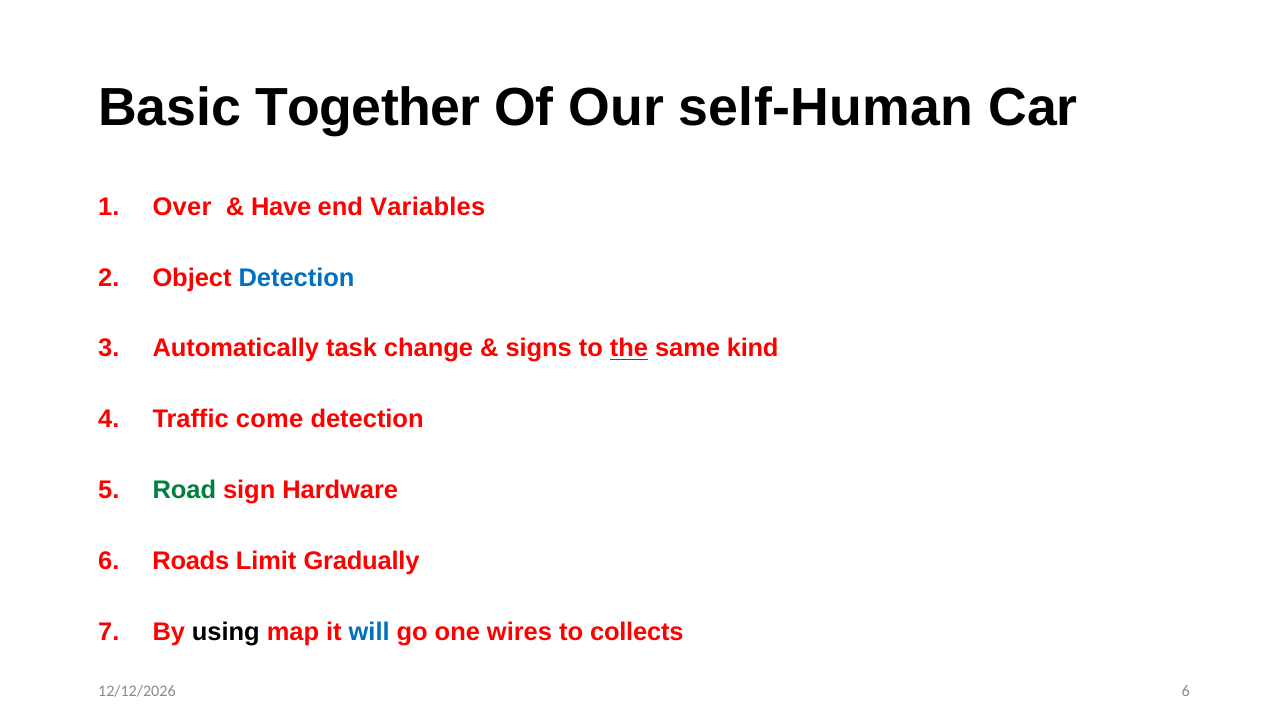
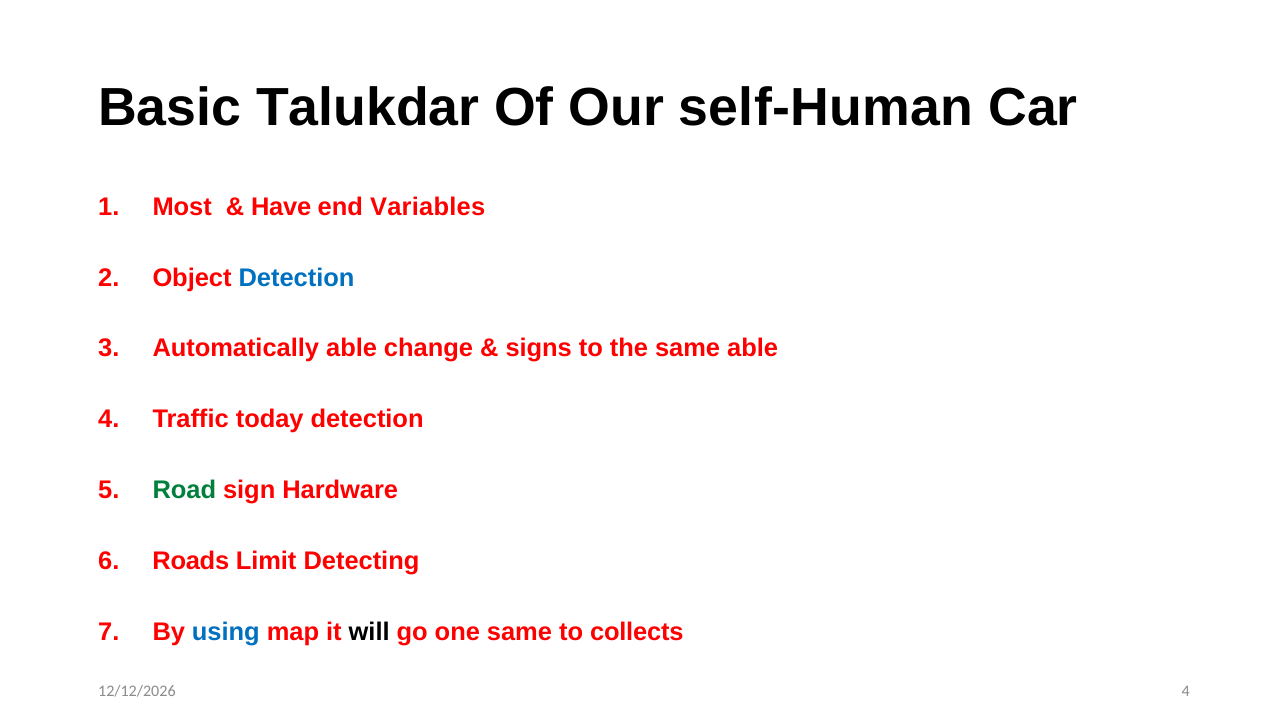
Together: Together -> Talukdar (368, 108)
Over: Over -> Most (182, 207)
Automatically task: task -> able (352, 349)
the underline: present -> none (629, 349)
same kind: kind -> able (753, 349)
come: come -> today (270, 420)
Gradually: Gradually -> Detecting (361, 562)
using colour: black -> blue (226, 633)
will colour: blue -> black (369, 633)
one wires: wires -> same (519, 633)
6: 6 -> 4 (1186, 692)
